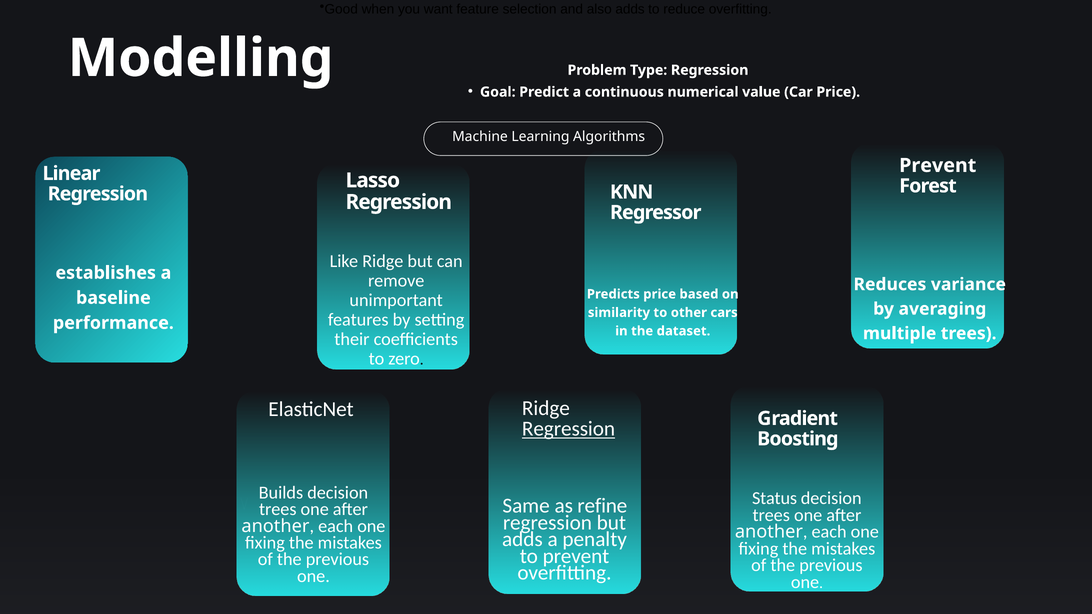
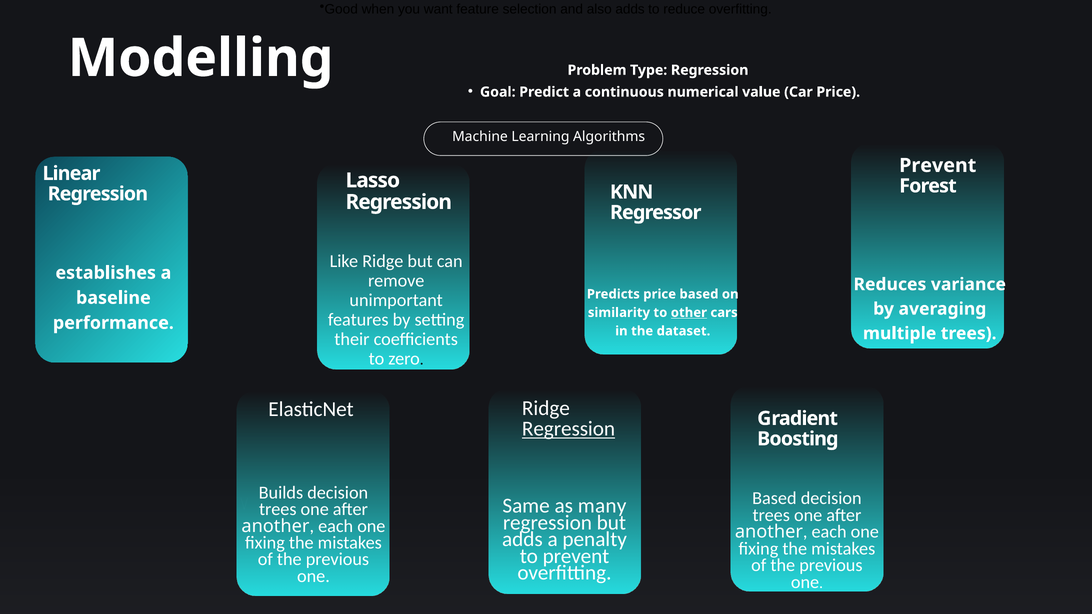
other underline: none -> present (689, 313)
Status: Status -> Based (774, 499)
refine: refine -> many (602, 506)
